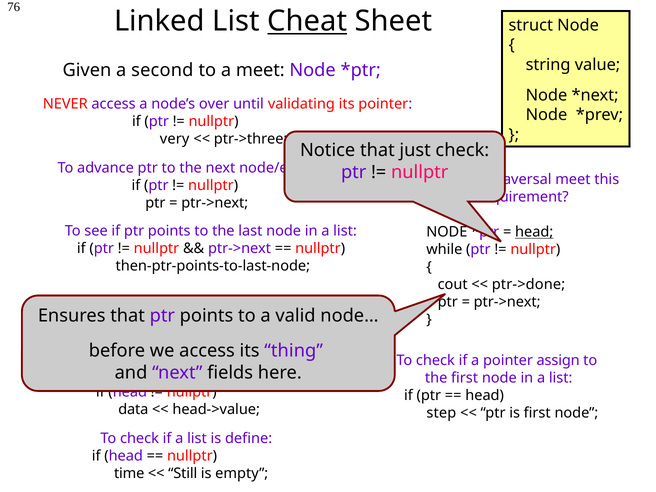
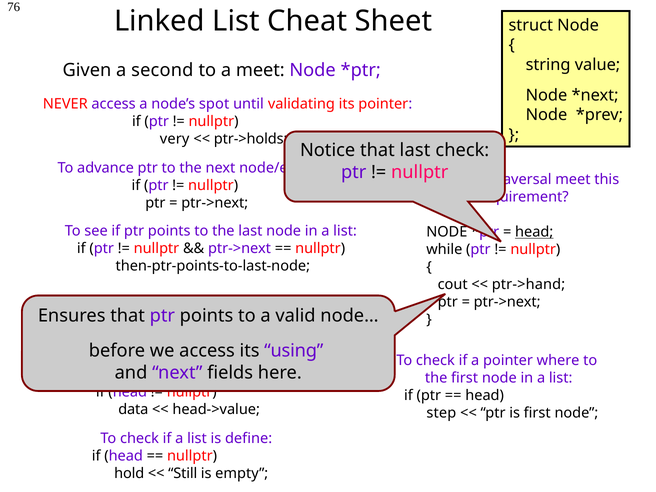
Cheat underline: present -> none (307, 21)
over: over -> spot (214, 104)
ptr->three: ptr->three -> ptr->holds (251, 139)
that just: just -> last (415, 150)
ptr->done: ptr->done -> ptr->hand (528, 284)
thing: thing -> using (294, 351)
assign: assign -> where (558, 360)
time: time -> hold (129, 474)
